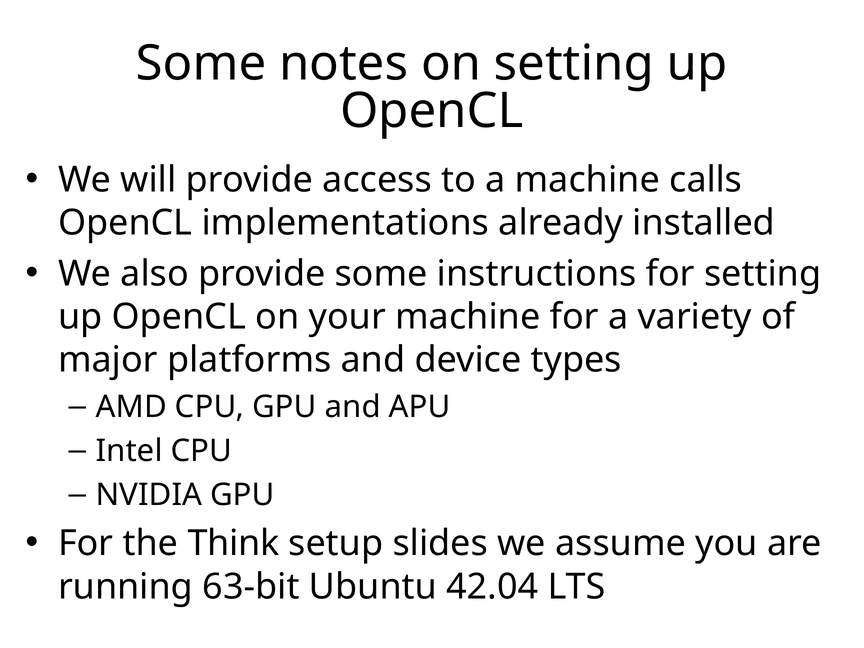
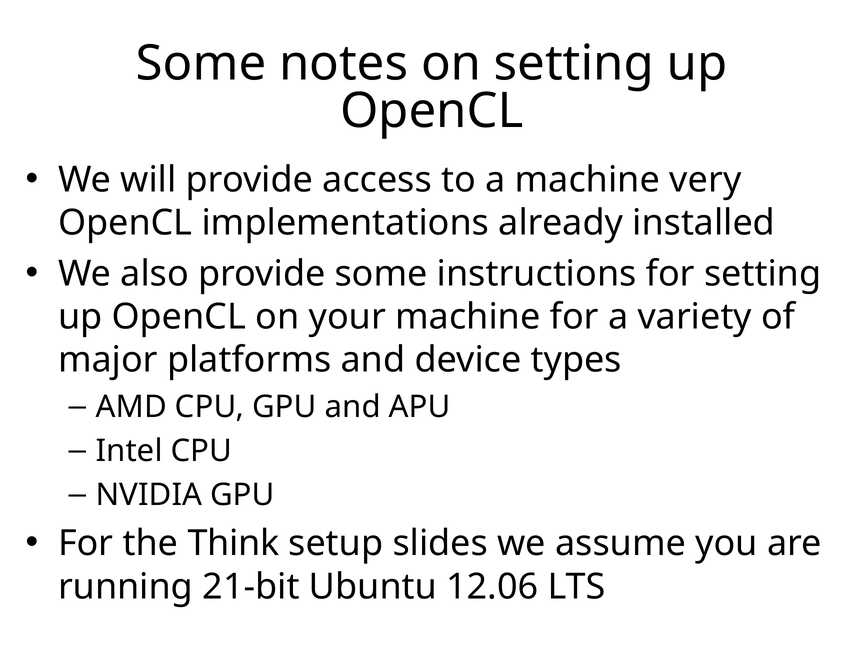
calls: calls -> very (706, 180)
63-bit: 63-bit -> 21-bit (251, 587)
42.04: 42.04 -> 12.06 (492, 587)
